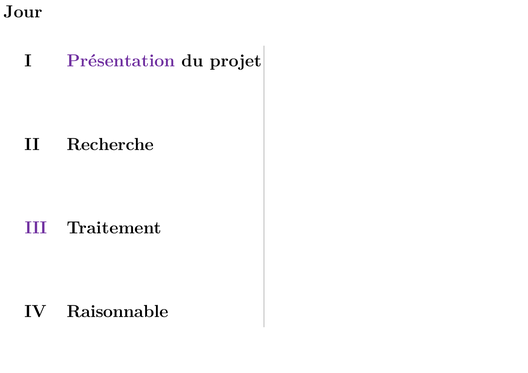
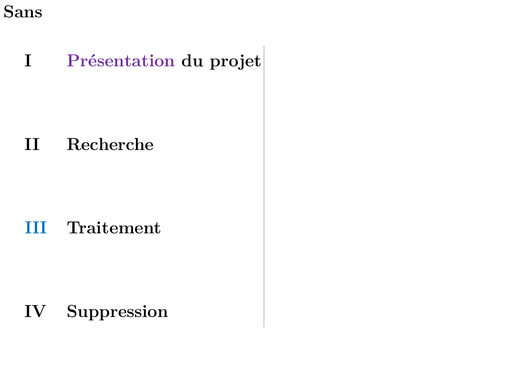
Jour: Jour -> Sans (23, 12)
III colour: purple -> blue (36, 228)
Raisonnable: Raisonnable -> Suppression (118, 311)
